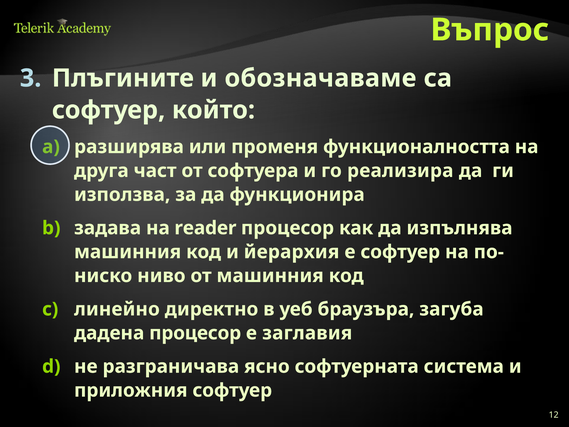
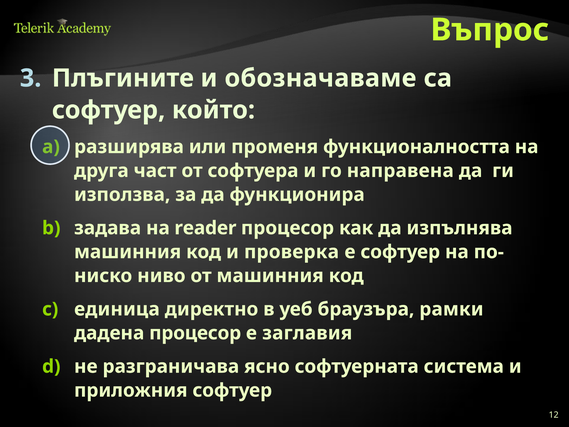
реализира: реализира -> направена (400, 171)
йерархия: йерархия -> проверка (291, 252)
линейно: линейно -> единица (117, 309)
загуба: загуба -> рамки (451, 309)
